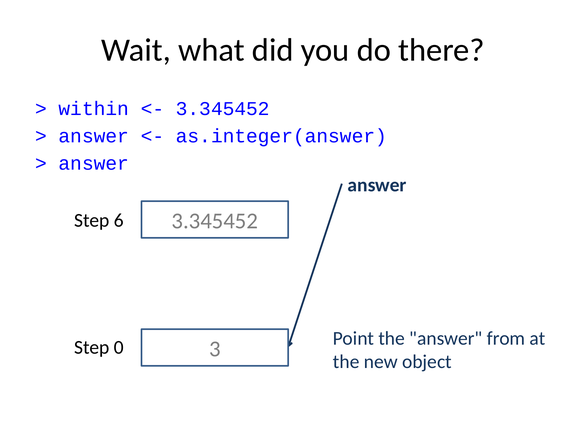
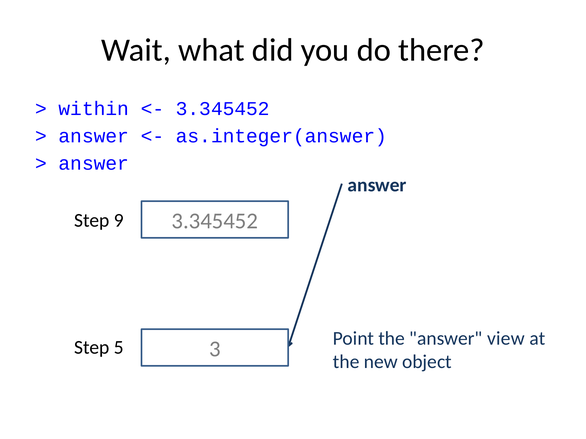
6: 6 -> 9 (119, 221)
0: 0 -> 5 (119, 348)
from: from -> view (506, 339)
